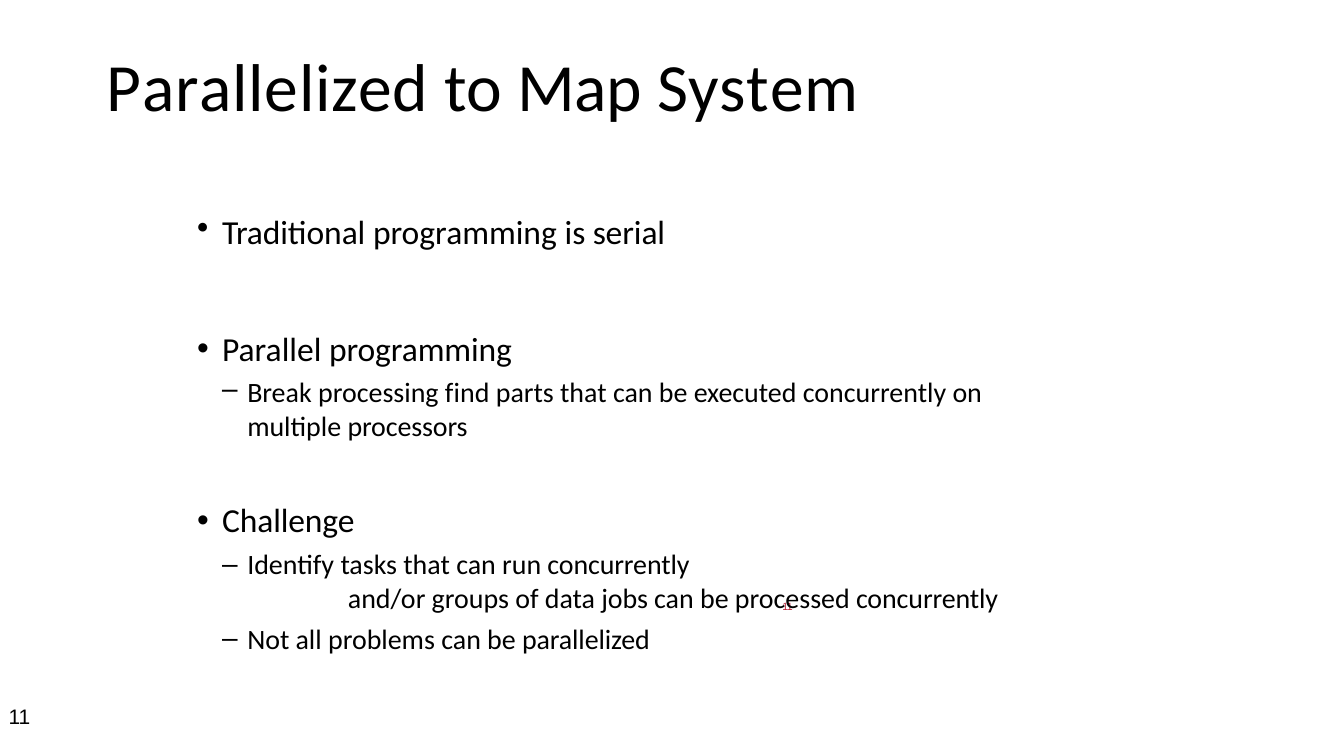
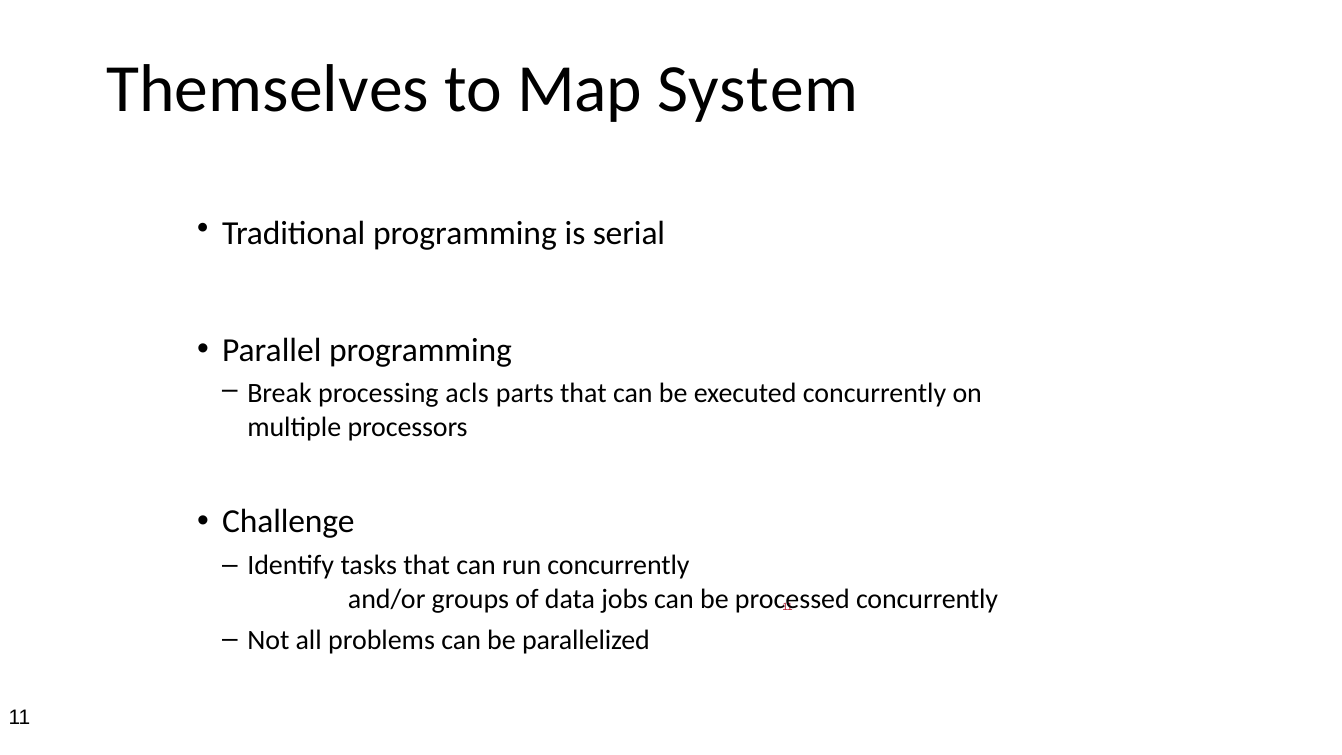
Parallelized: Parallelized -> Themselves (268, 89)
find: find -> acls (467, 394)
